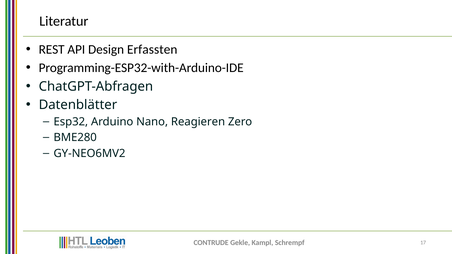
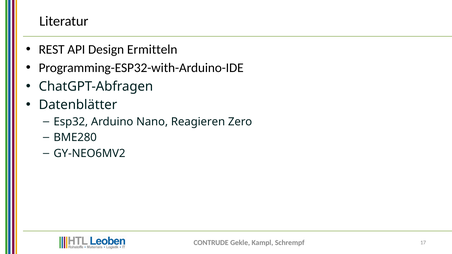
Erfassten: Erfassten -> Ermitteln (152, 50)
